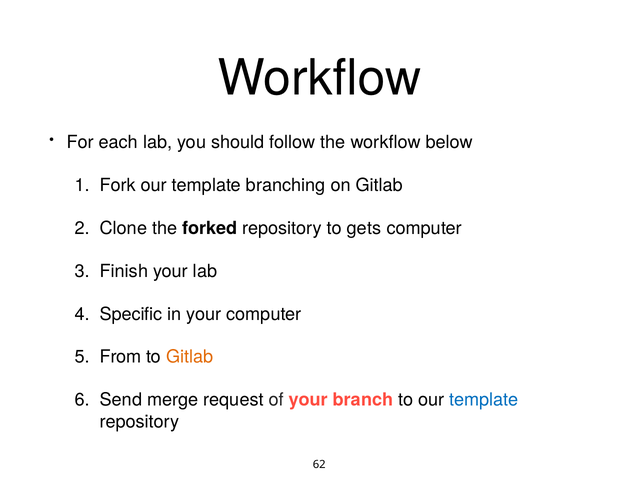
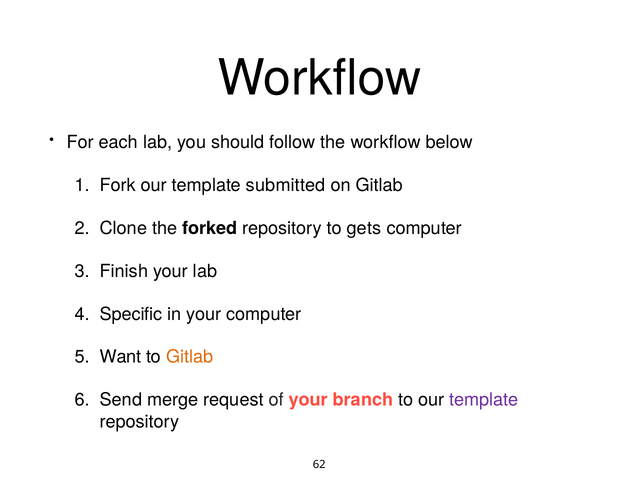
branching: branching -> submitted (286, 185)
From: From -> Want (121, 357)
template colour: blue -> purple (484, 400)
